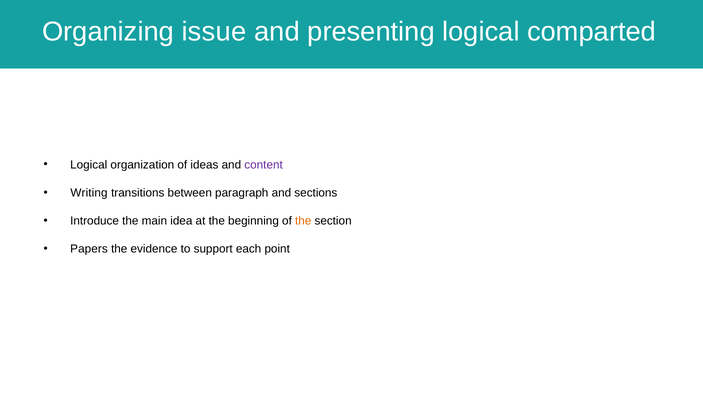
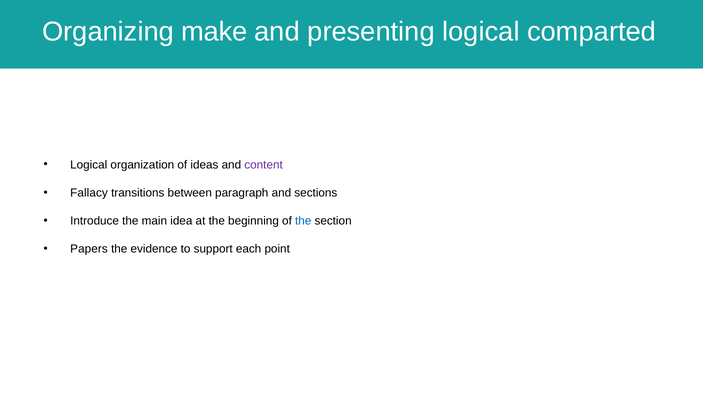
issue: issue -> make (214, 32)
Writing: Writing -> Fallacy (89, 193)
the colour: orange -> blue (303, 221)
